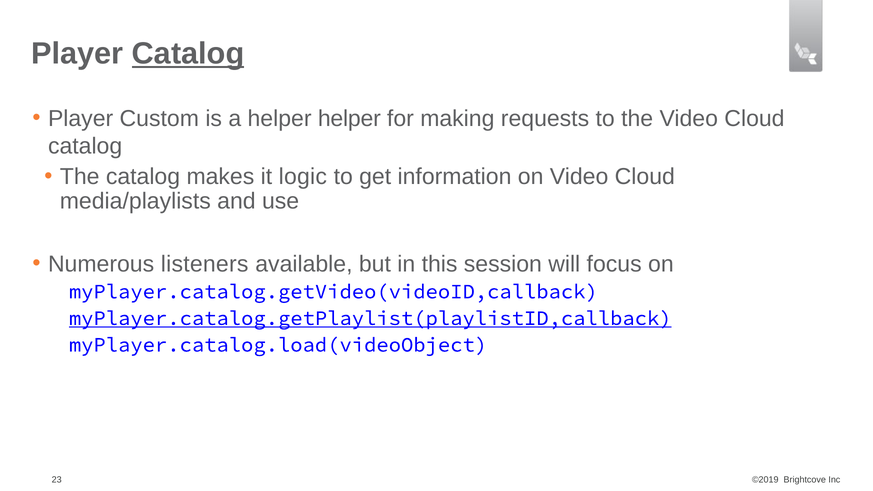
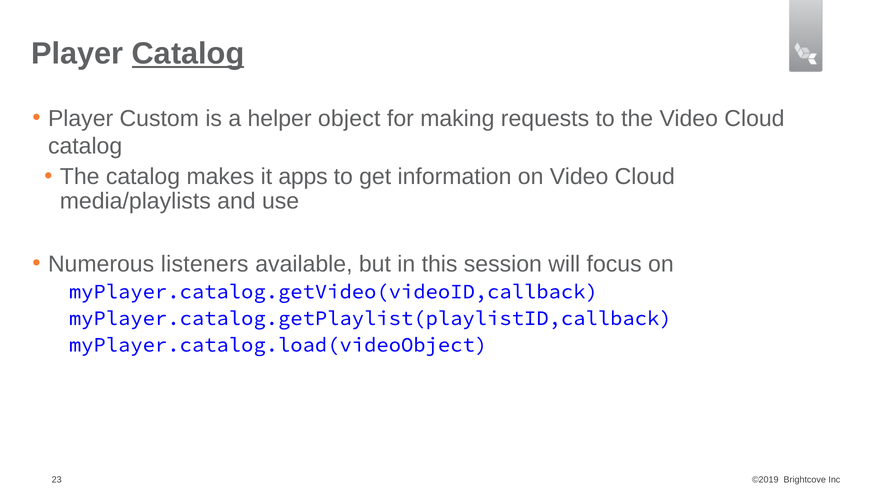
helper helper: helper -> object (349, 119)
logic: logic -> apps (303, 176)
myPlayer.catalog.getPlaylist(playlistID,callback underline: present -> none (370, 318)
